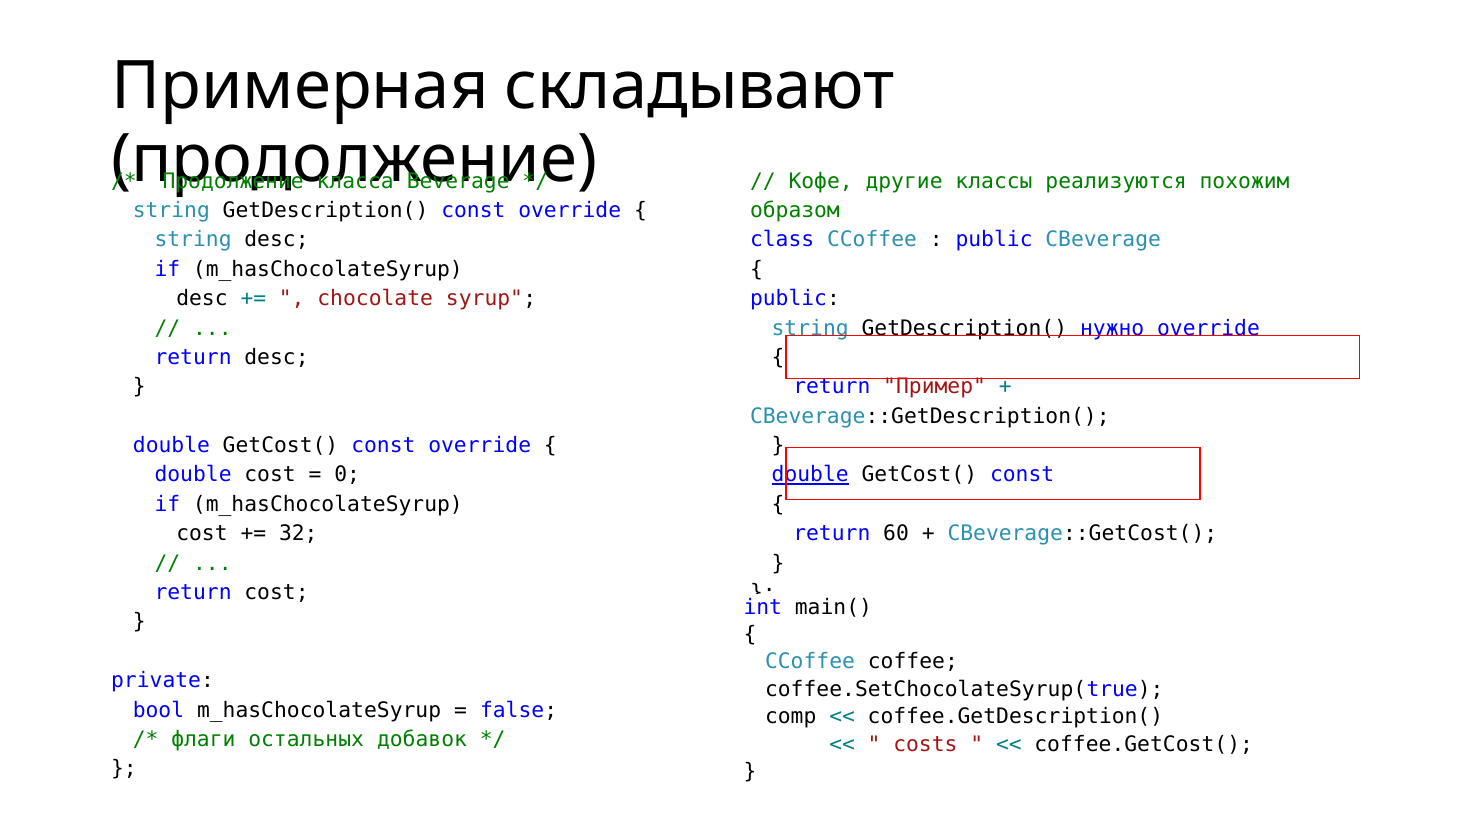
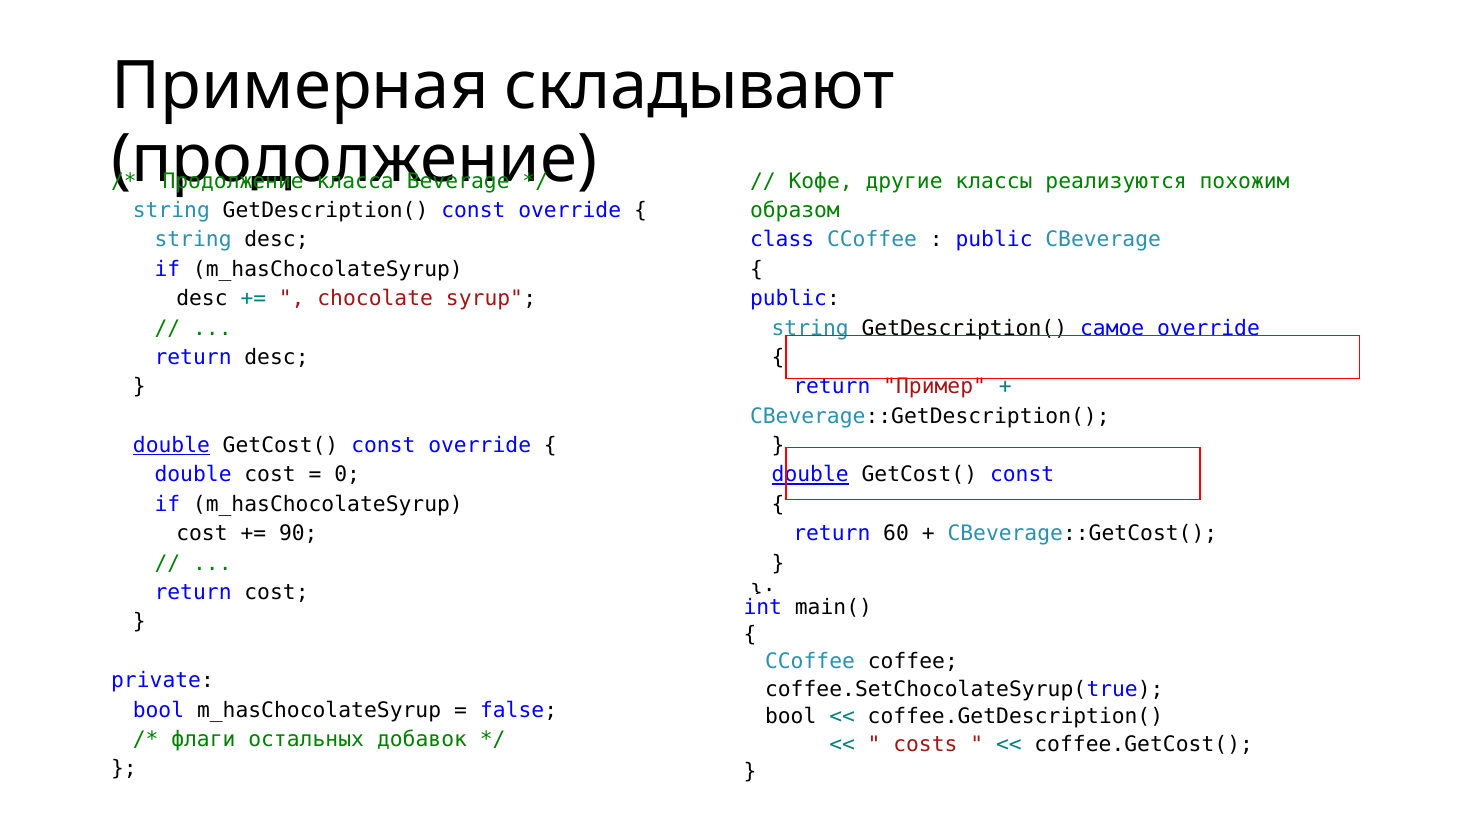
нужно: нужно -> самое (1112, 328)
double underline: none -> present (171, 445)
32: 32 -> 90 (298, 534)
comp: comp -> bool (791, 717)
